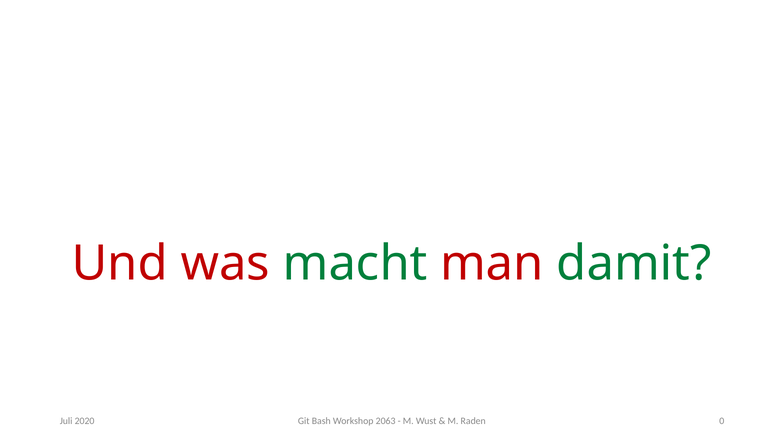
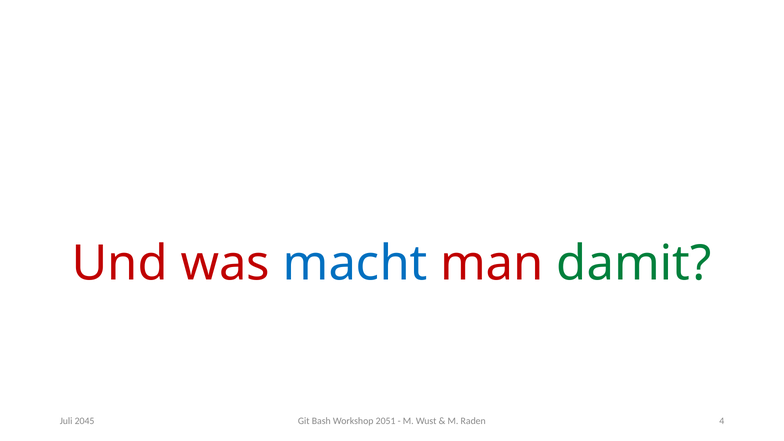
macht colour: green -> blue (355, 264)
2063: 2063 -> 2051 (386, 421)
0: 0 -> 4 (722, 421)
2020: 2020 -> 2045 (85, 421)
